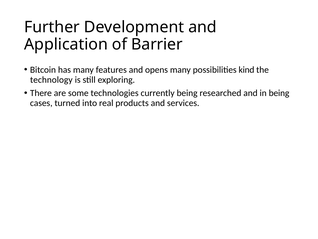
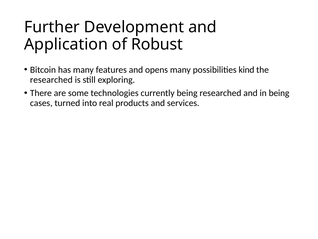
Barrier: Barrier -> Robust (157, 44)
technology: technology -> researched (51, 80)
